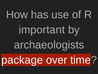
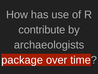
important: important -> contribute (42, 30)
